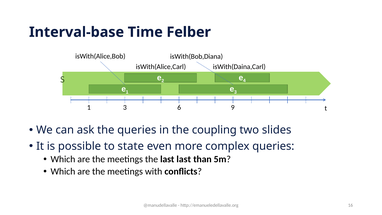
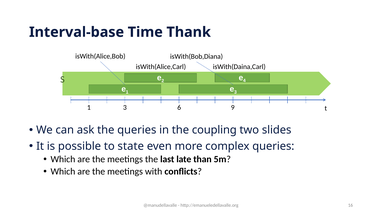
Felber: Felber -> Thank (189, 32)
last last: last -> late (184, 159)
